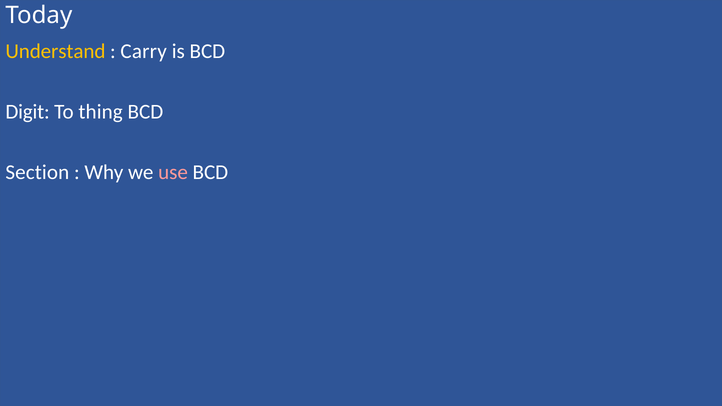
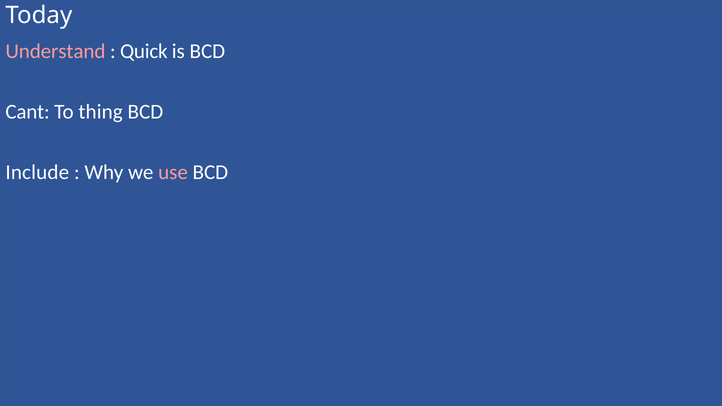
Understand colour: yellow -> pink (55, 51)
Carry: Carry -> Quick (144, 51)
Digit: Digit -> Cant (28, 112)
Section: Section -> Include (37, 172)
